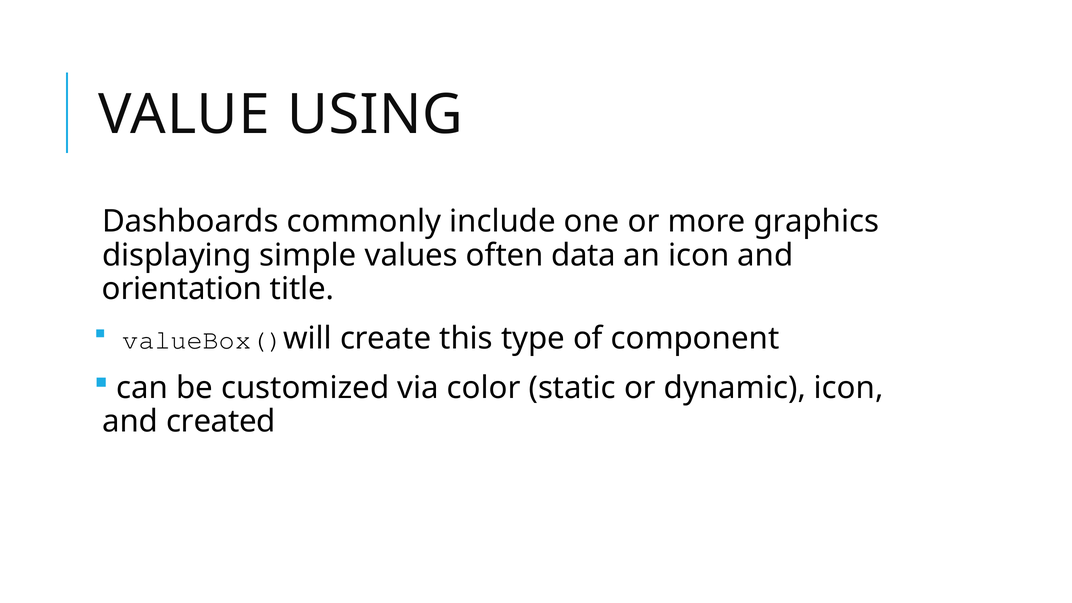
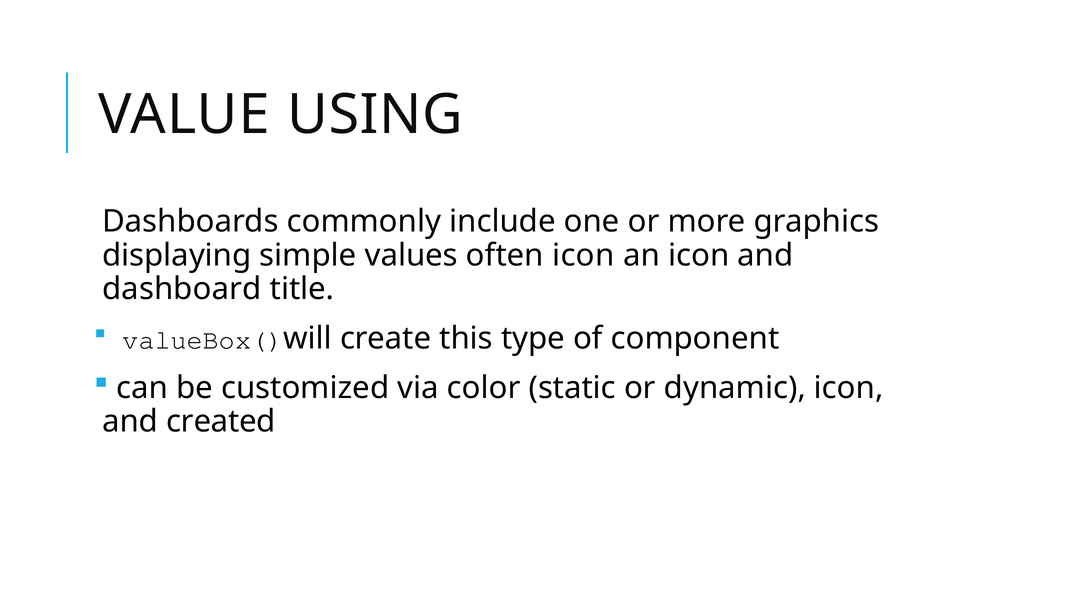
often data: data -> icon (583, 255)
orientation: orientation -> dashboard (182, 289)
